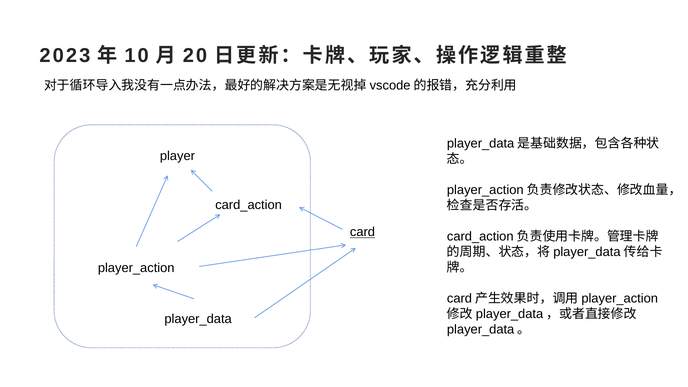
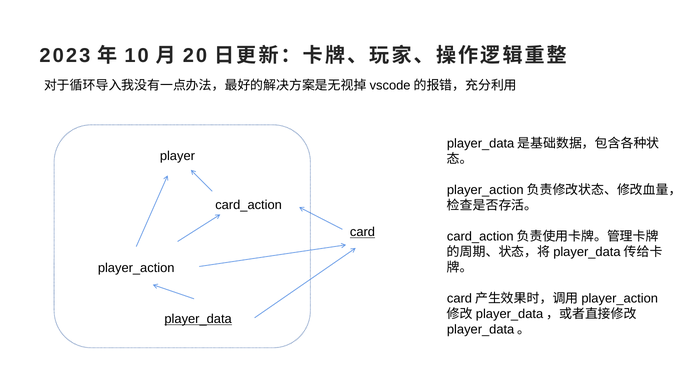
player_data underline: none -> present (198, 319)
